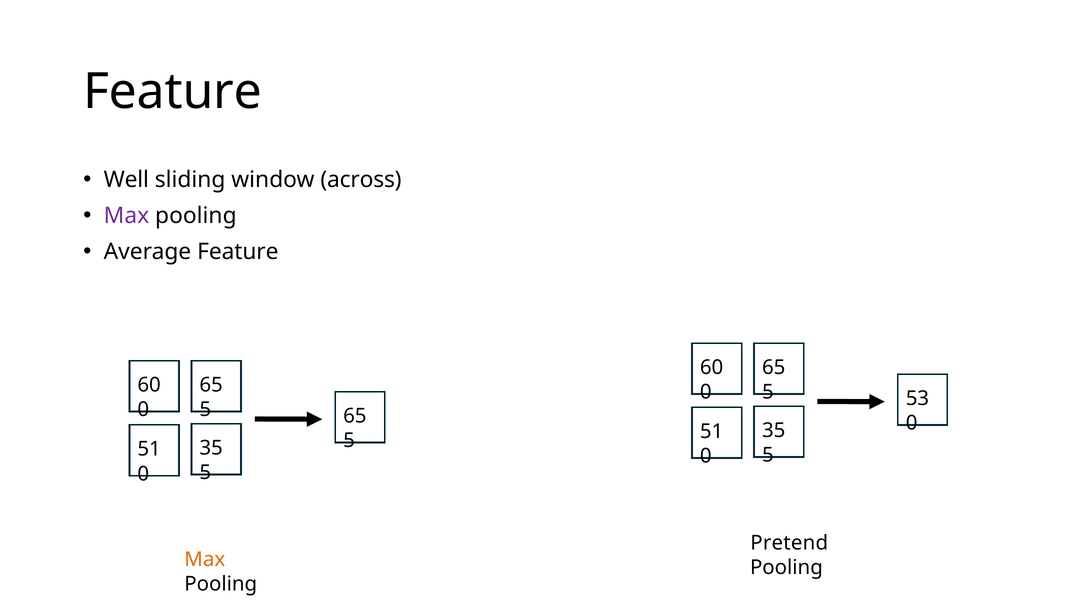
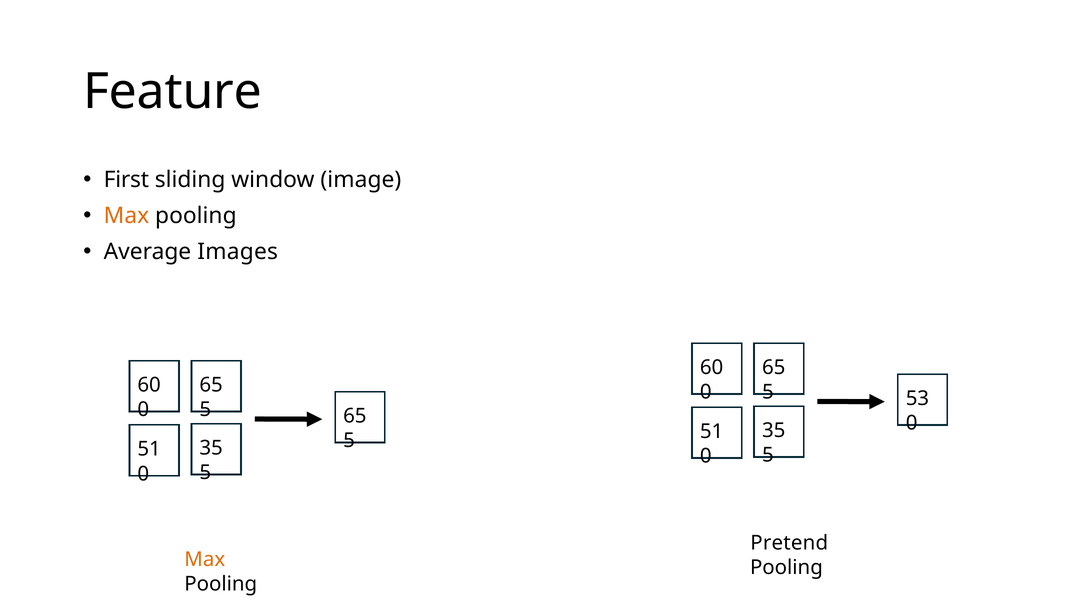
Well: Well -> First (126, 180)
across: across -> image (361, 180)
Max colour: purple -> orange (126, 216)
Average Feature: Feature -> Images (238, 252)
